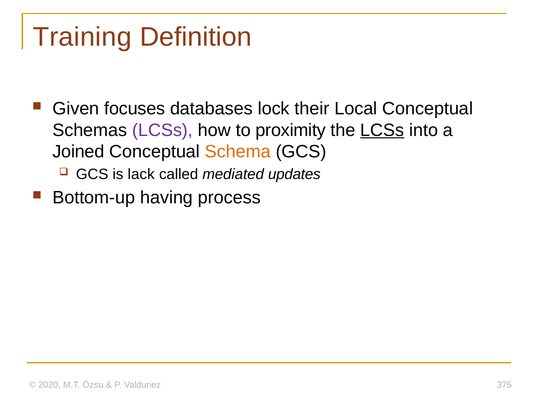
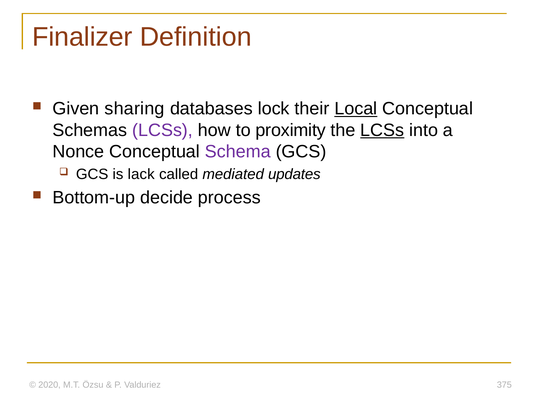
Training: Training -> Finalizer (82, 37)
focuses: focuses -> sharing (135, 109)
Local underline: none -> present (356, 109)
Joined: Joined -> Nonce (78, 152)
Schema colour: orange -> purple (238, 152)
having: having -> decide (167, 198)
